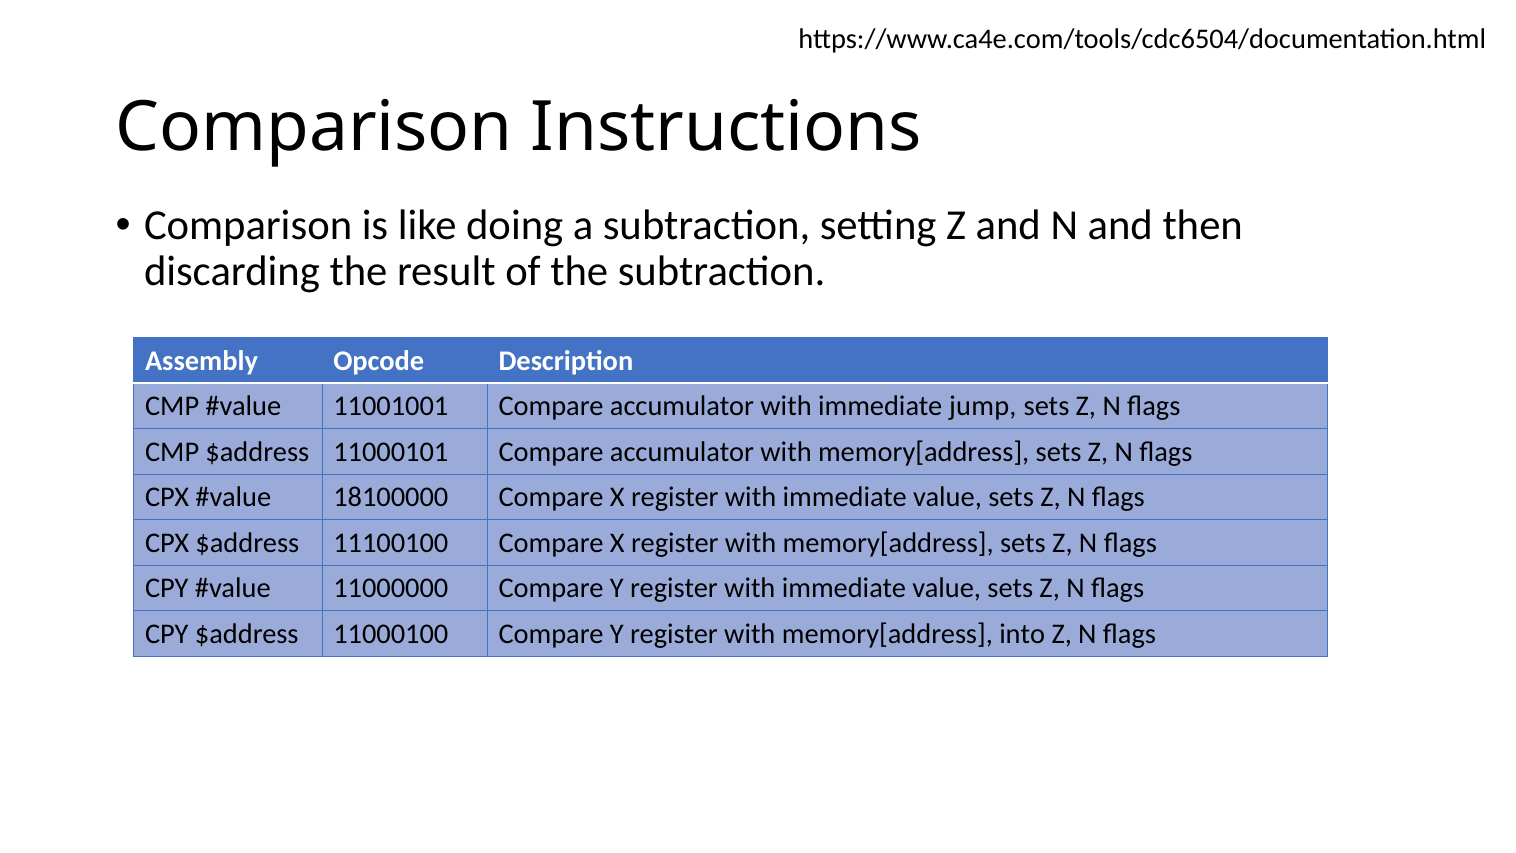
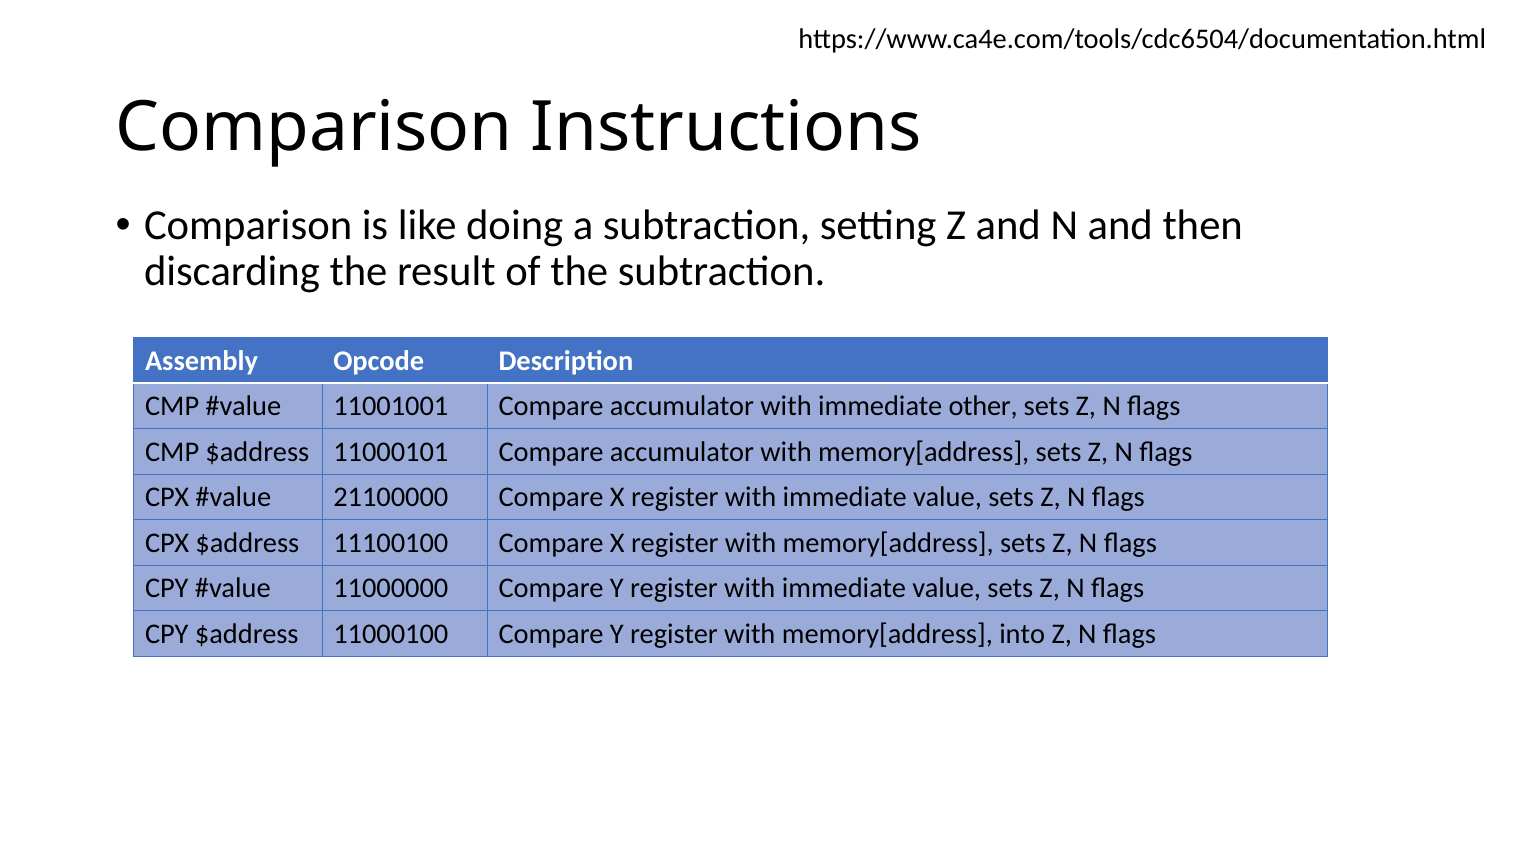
jump: jump -> other (983, 406)
18100000: 18100000 -> 21100000 (391, 497)
